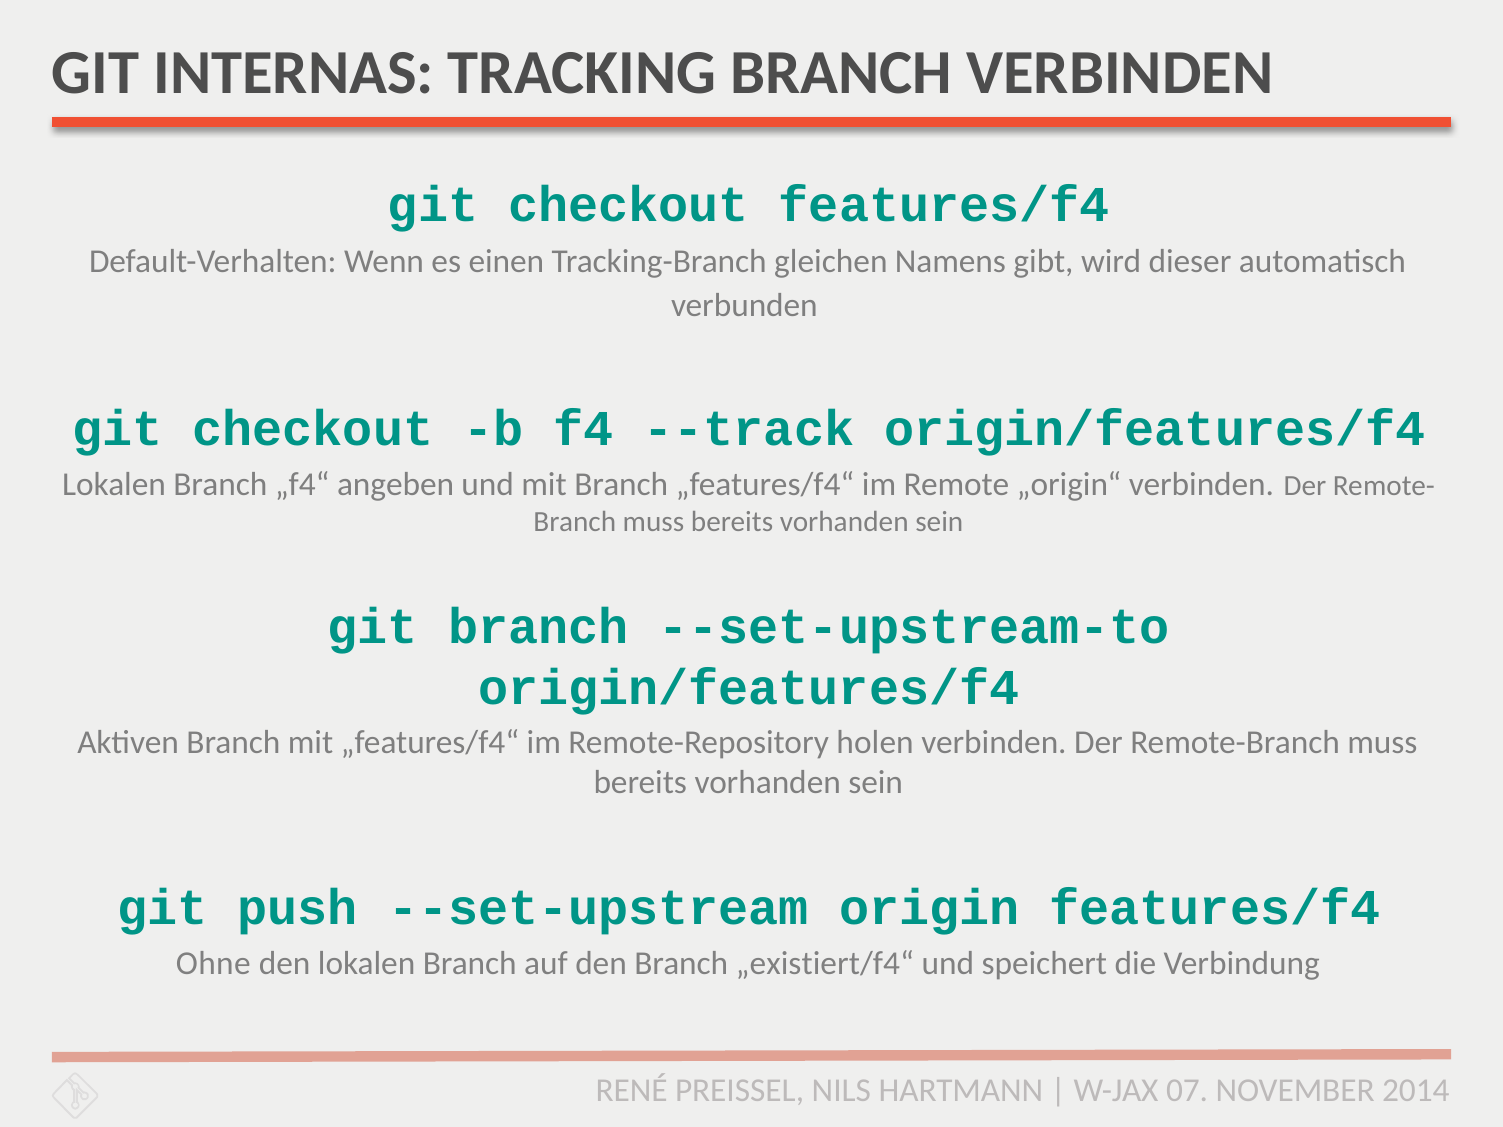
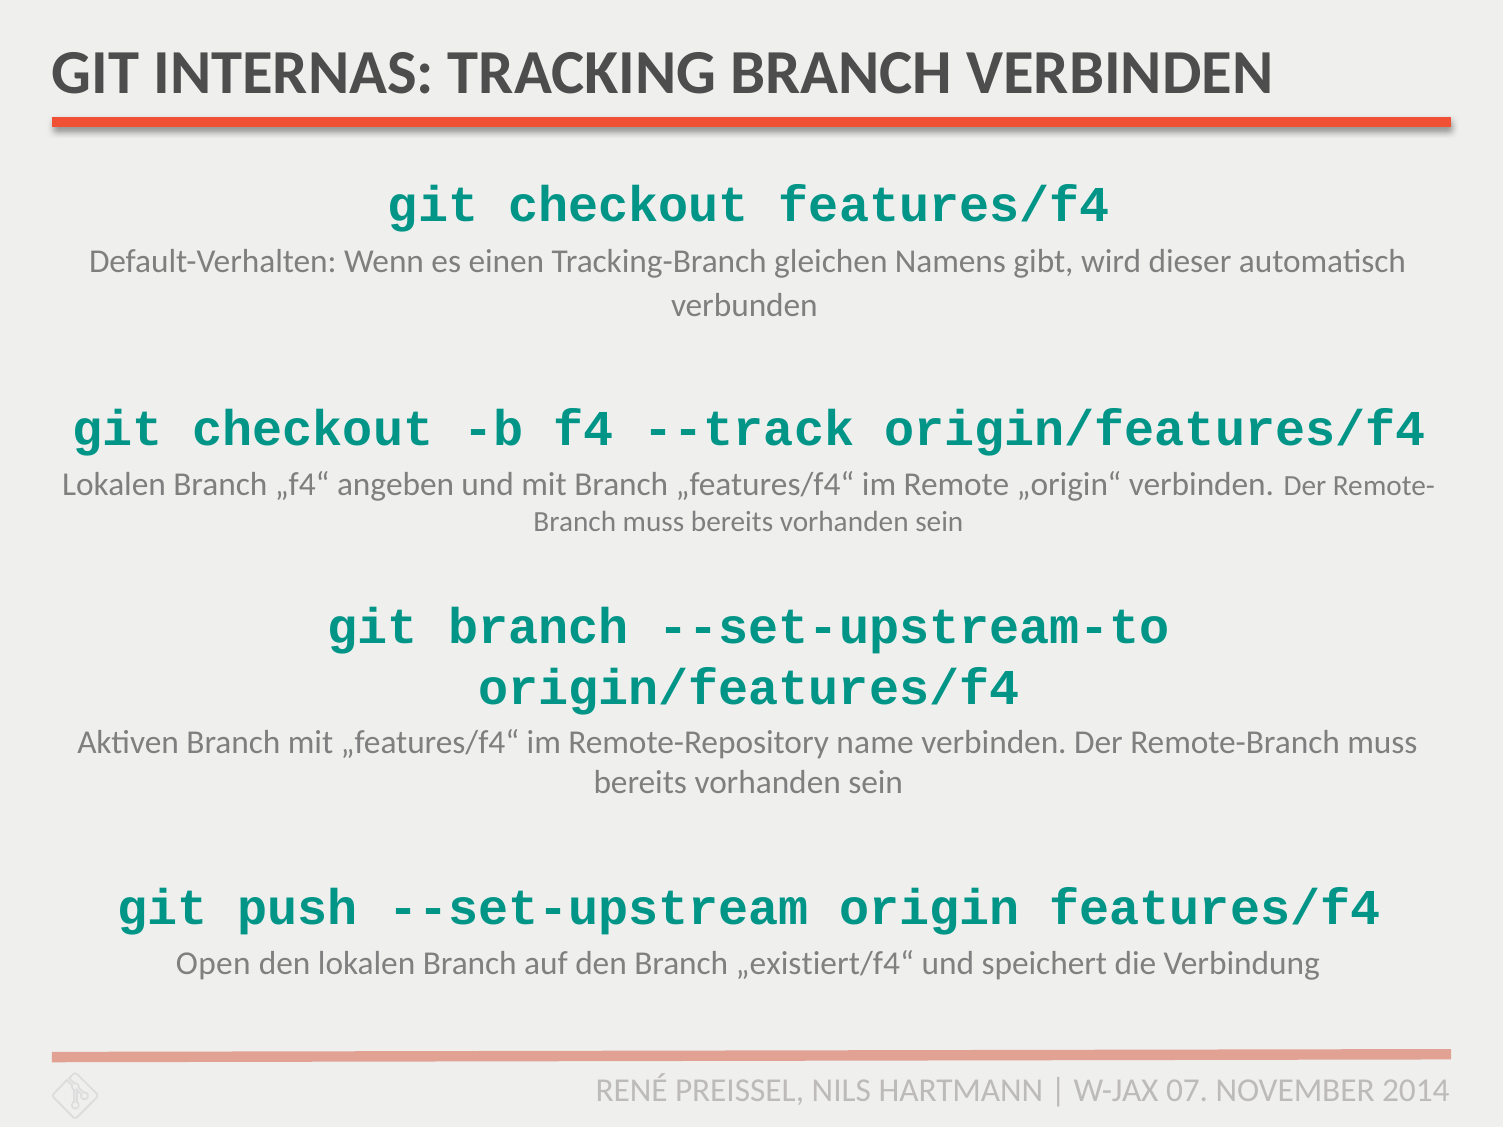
holen: holen -> name (875, 743)
Ohne: Ohne -> Open (213, 964)
